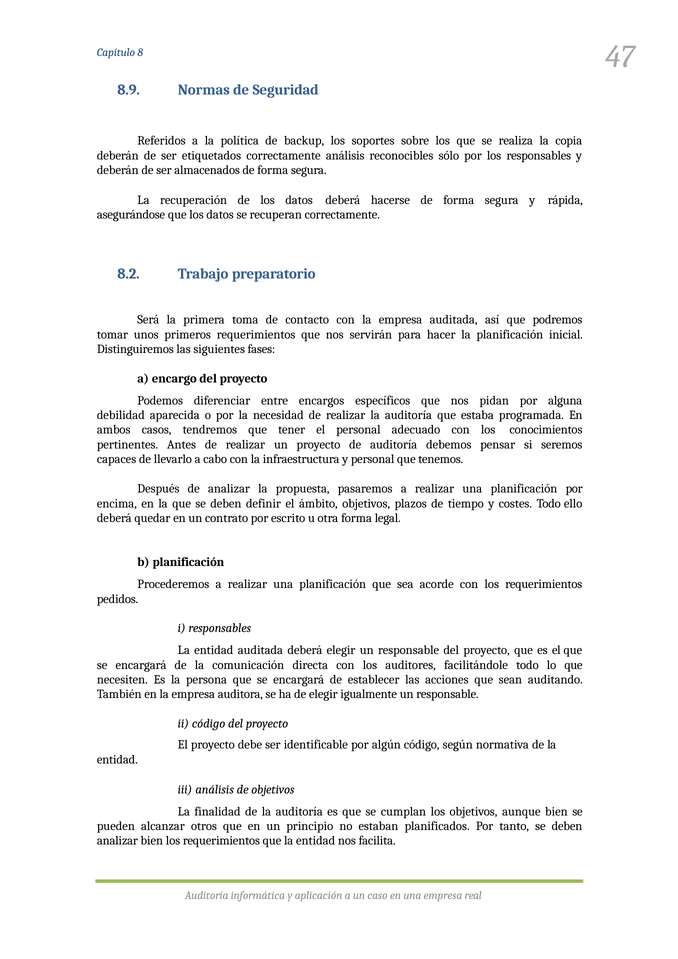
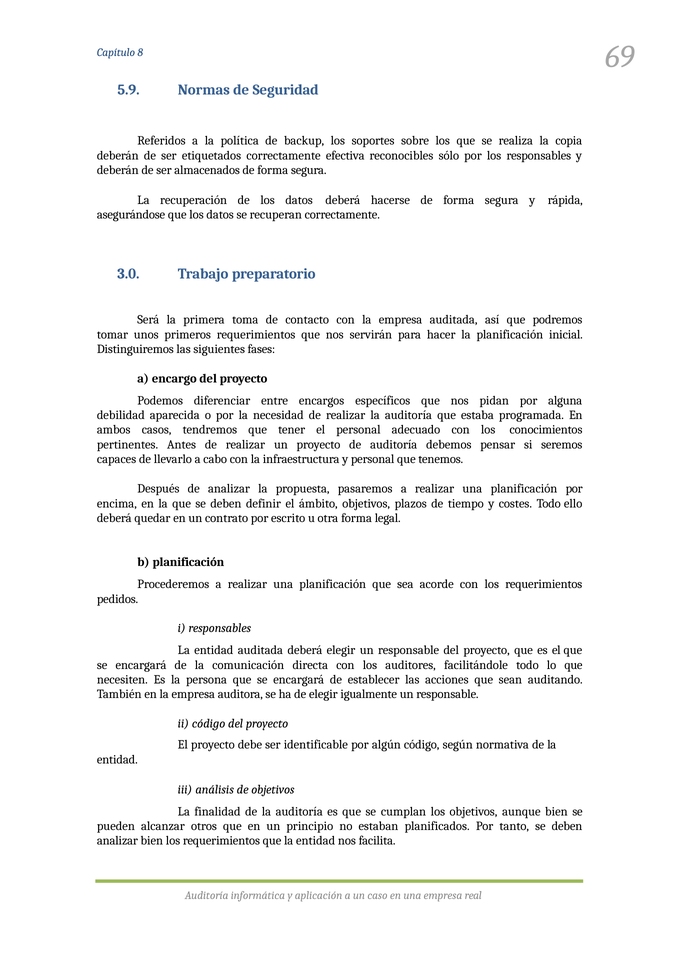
47: 47 -> 69 (620, 57)
8.9: 8.9 -> 5.9 (129, 90)
análisis: análisis -> efectiva (345, 156)
8.2: 8.2 -> 3.0 (128, 274)
